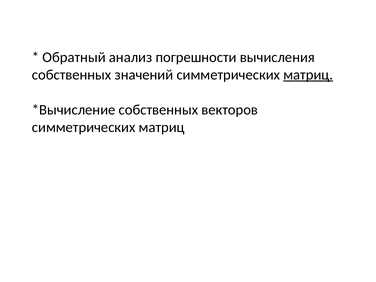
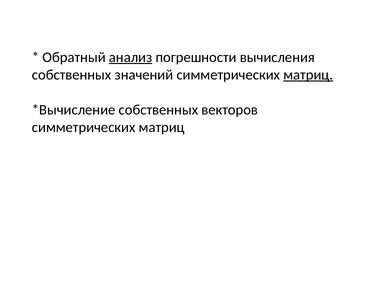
анализ underline: none -> present (131, 57)
